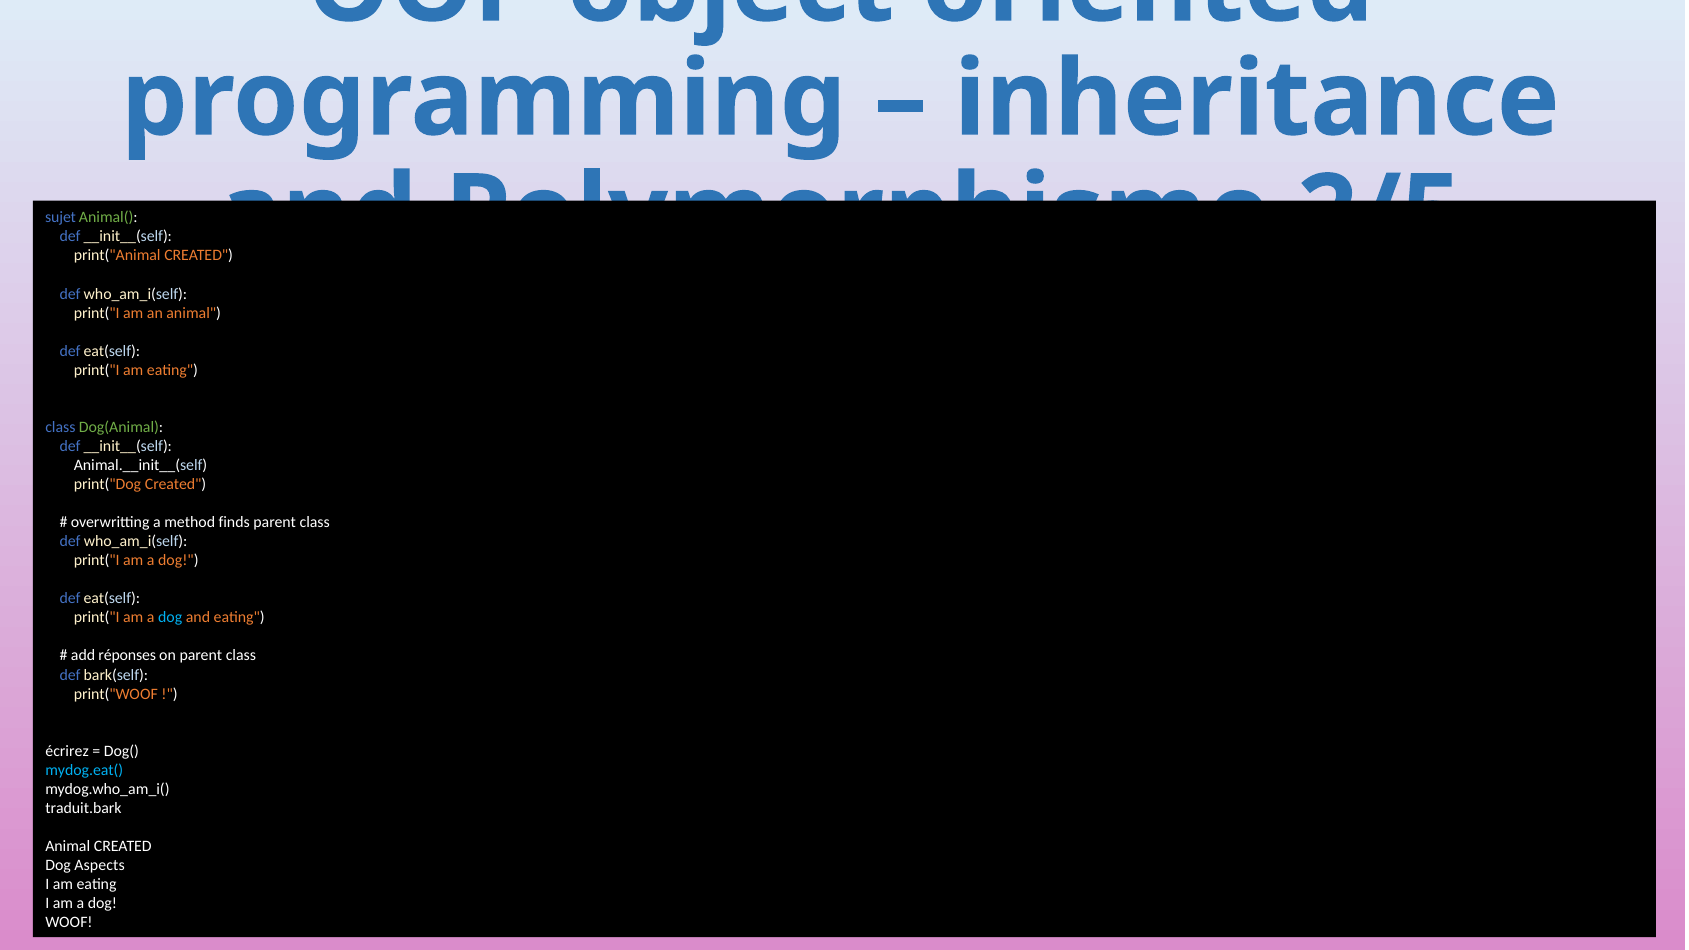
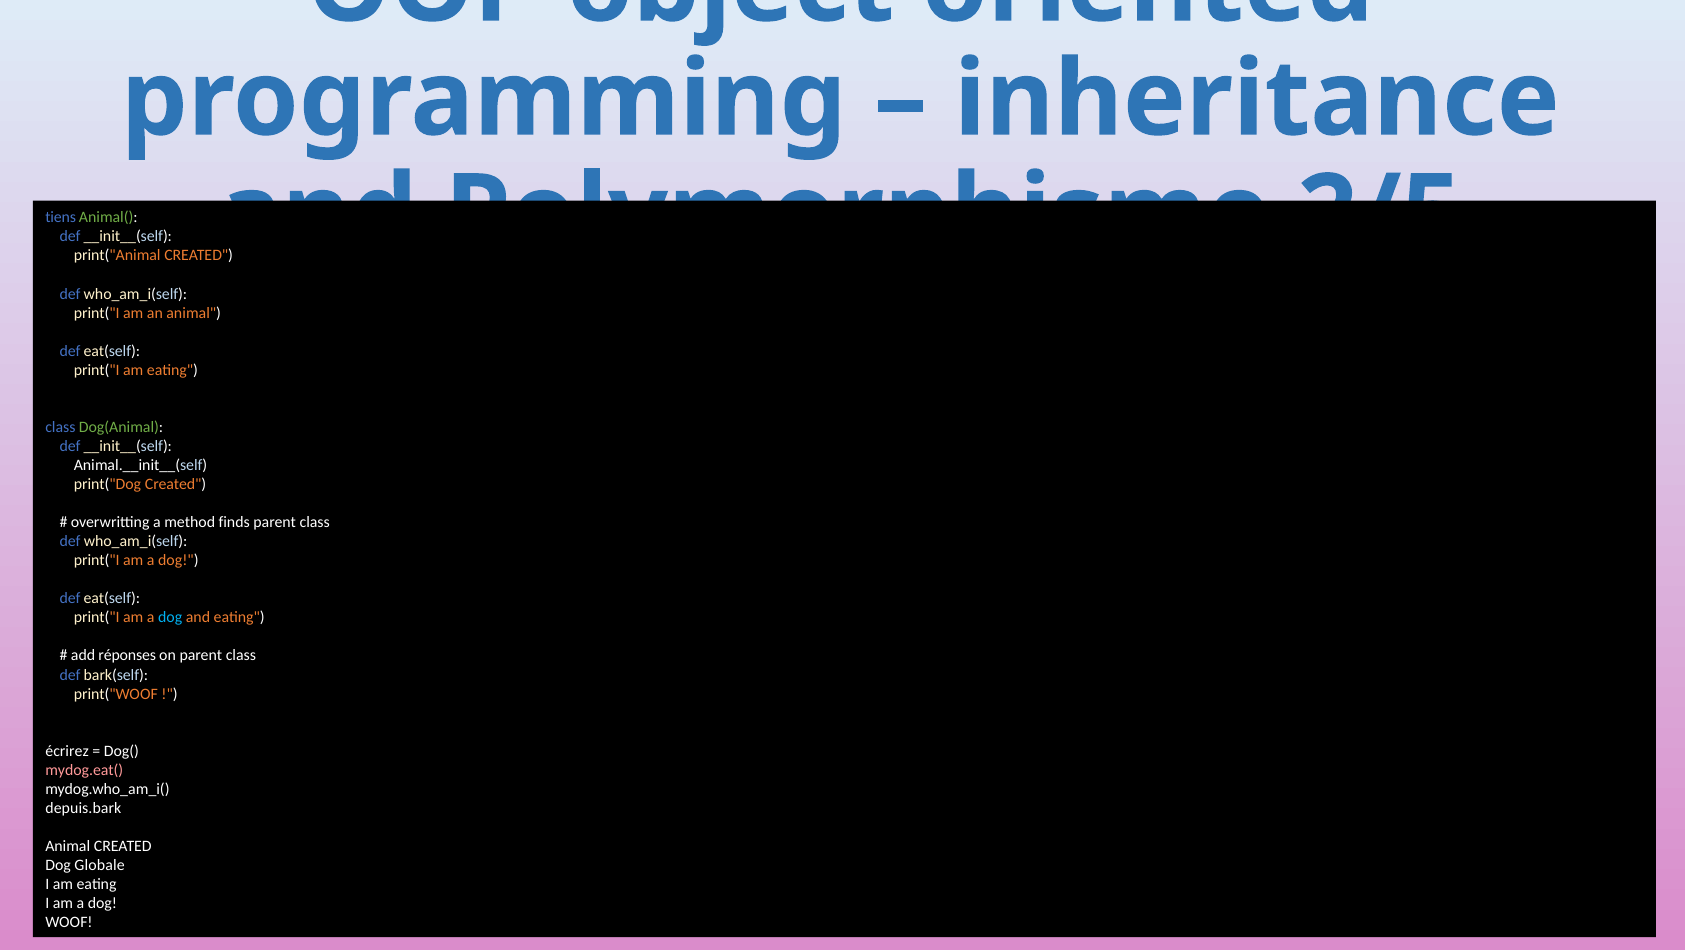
sujet: sujet -> tiens (61, 218)
mydog.eat( colour: light blue -> pink (84, 770)
traduit.bark: traduit.bark -> depuis.bark (83, 808)
Aspects: Aspects -> Globale (100, 865)
